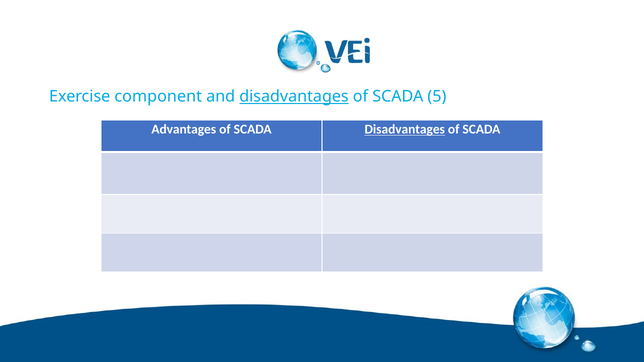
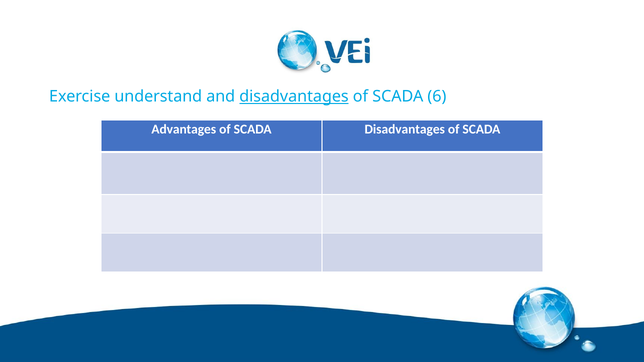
component: component -> understand (158, 97)
5: 5 -> 6 (437, 97)
Disadvantages underline: present -> none (405, 130)
